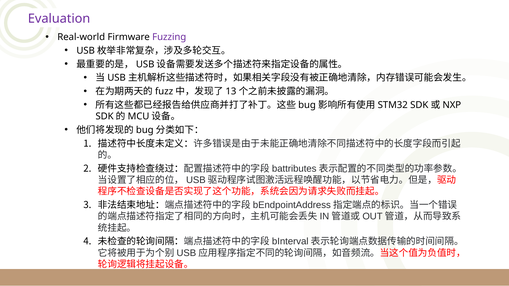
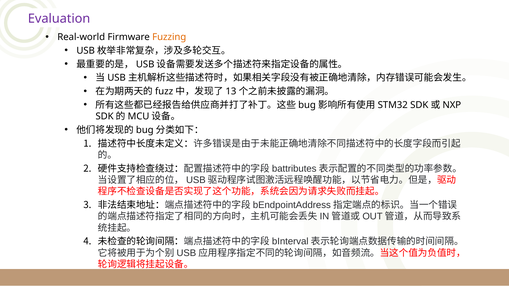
Fuzzing colour: purple -> orange (169, 37)
